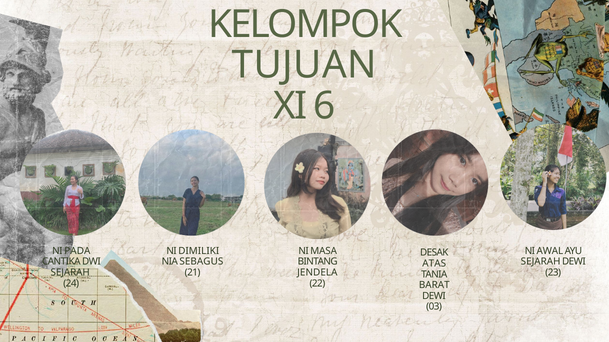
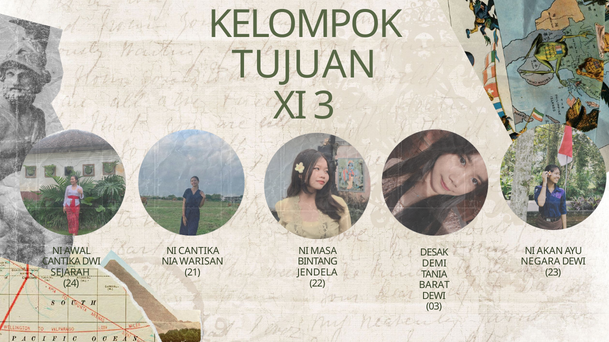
6: 6 -> 3 (325, 106)
PADA: PADA -> AWAL (77, 251)
NI DIMILIKI: DIMILIKI -> CANTIKA (199, 251)
AWAL: AWAL -> AKAN (550, 251)
SEBAGUS: SEBAGUS -> WARISAN (201, 262)
SEJARAH: SEJARAH -> NEGARA (541, 262)
ATAS: ATAS -> DEMI (434, 264)
